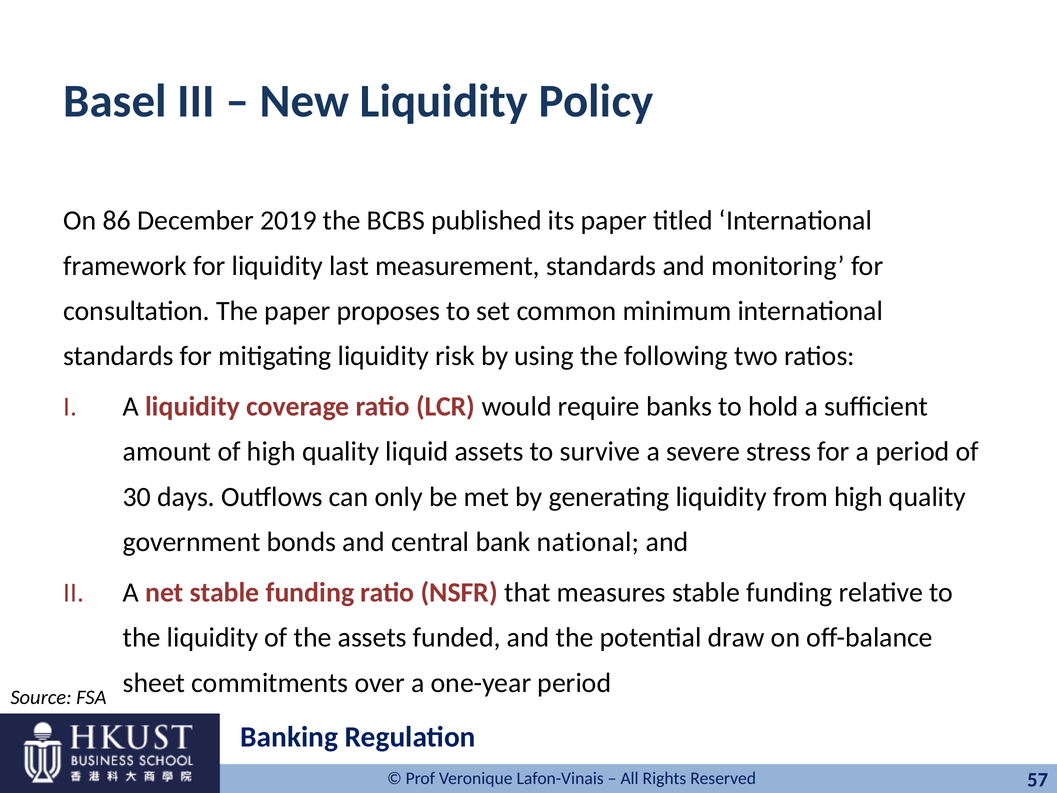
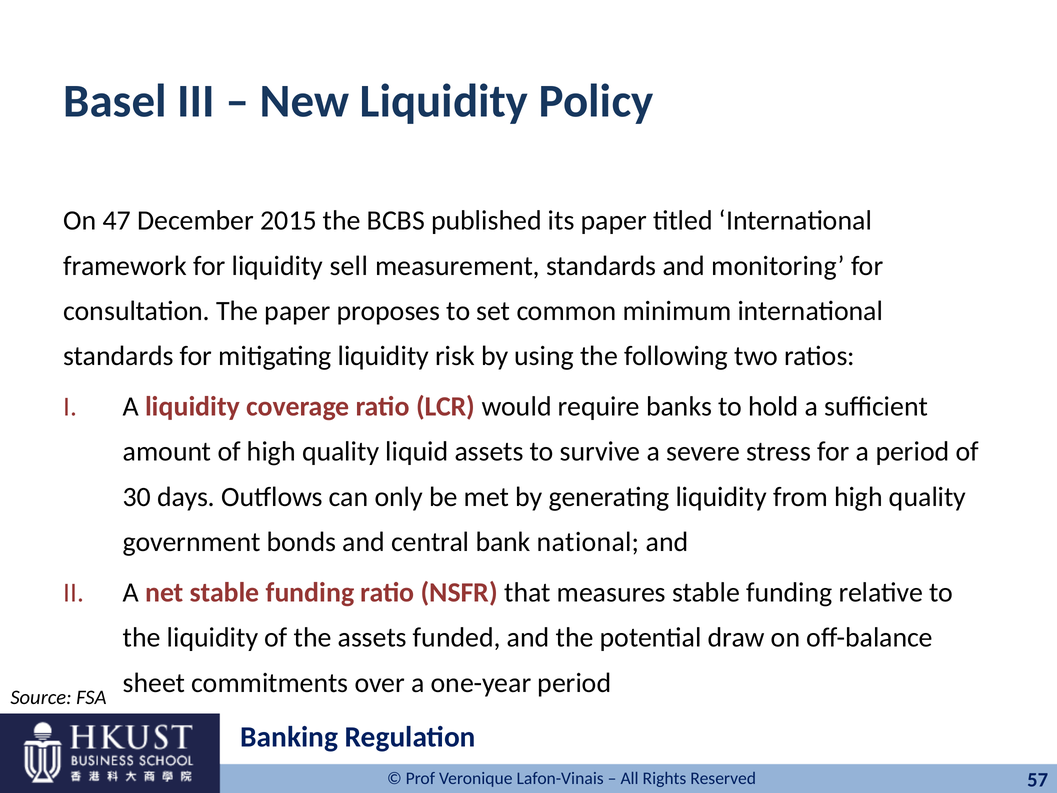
86: 86 -> 47 (117, 221)
2019: 2019 -> 2015 (289, 221)
last: last -> sell (349, 266)
